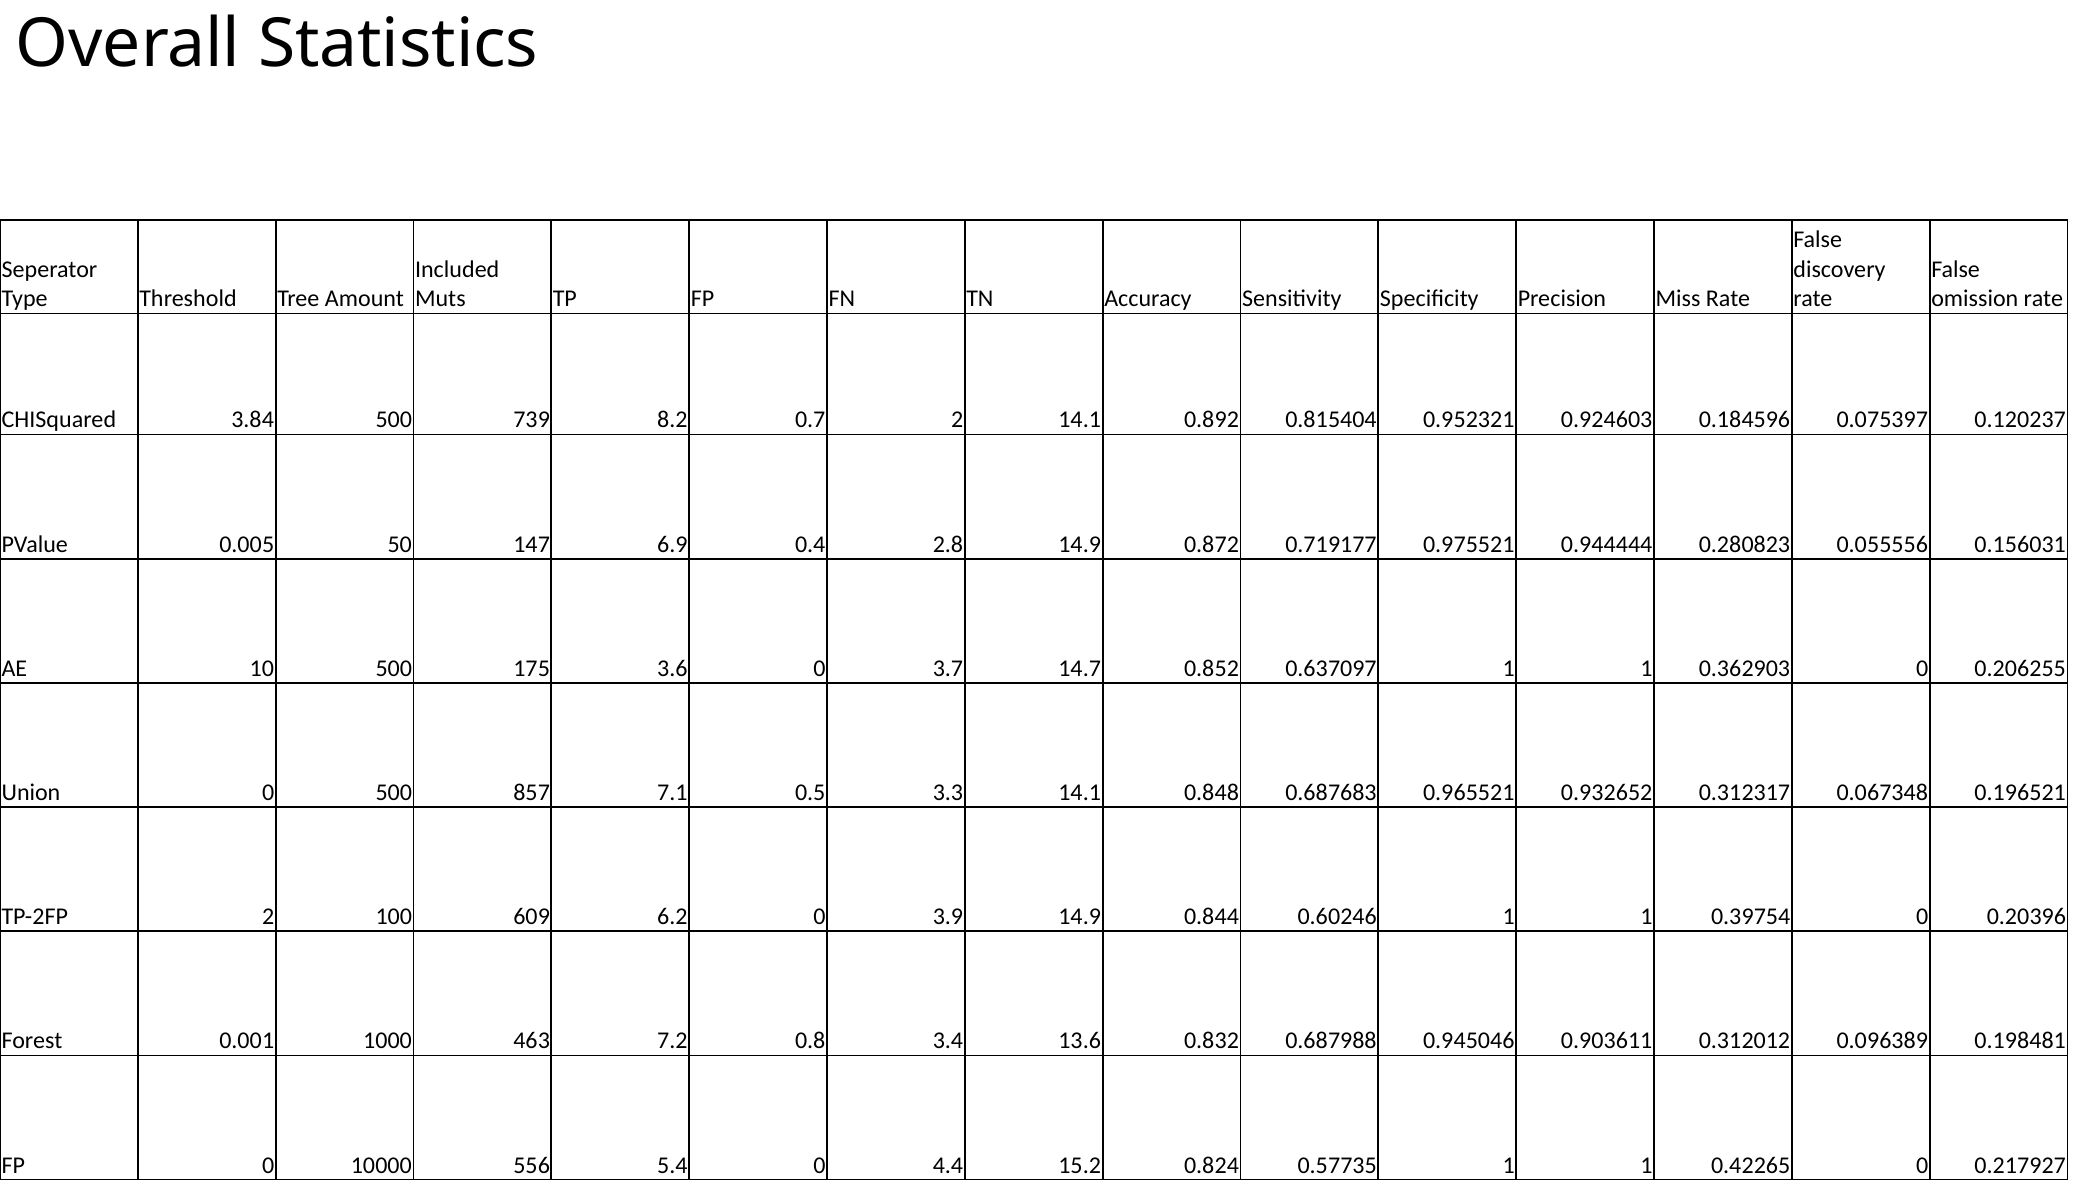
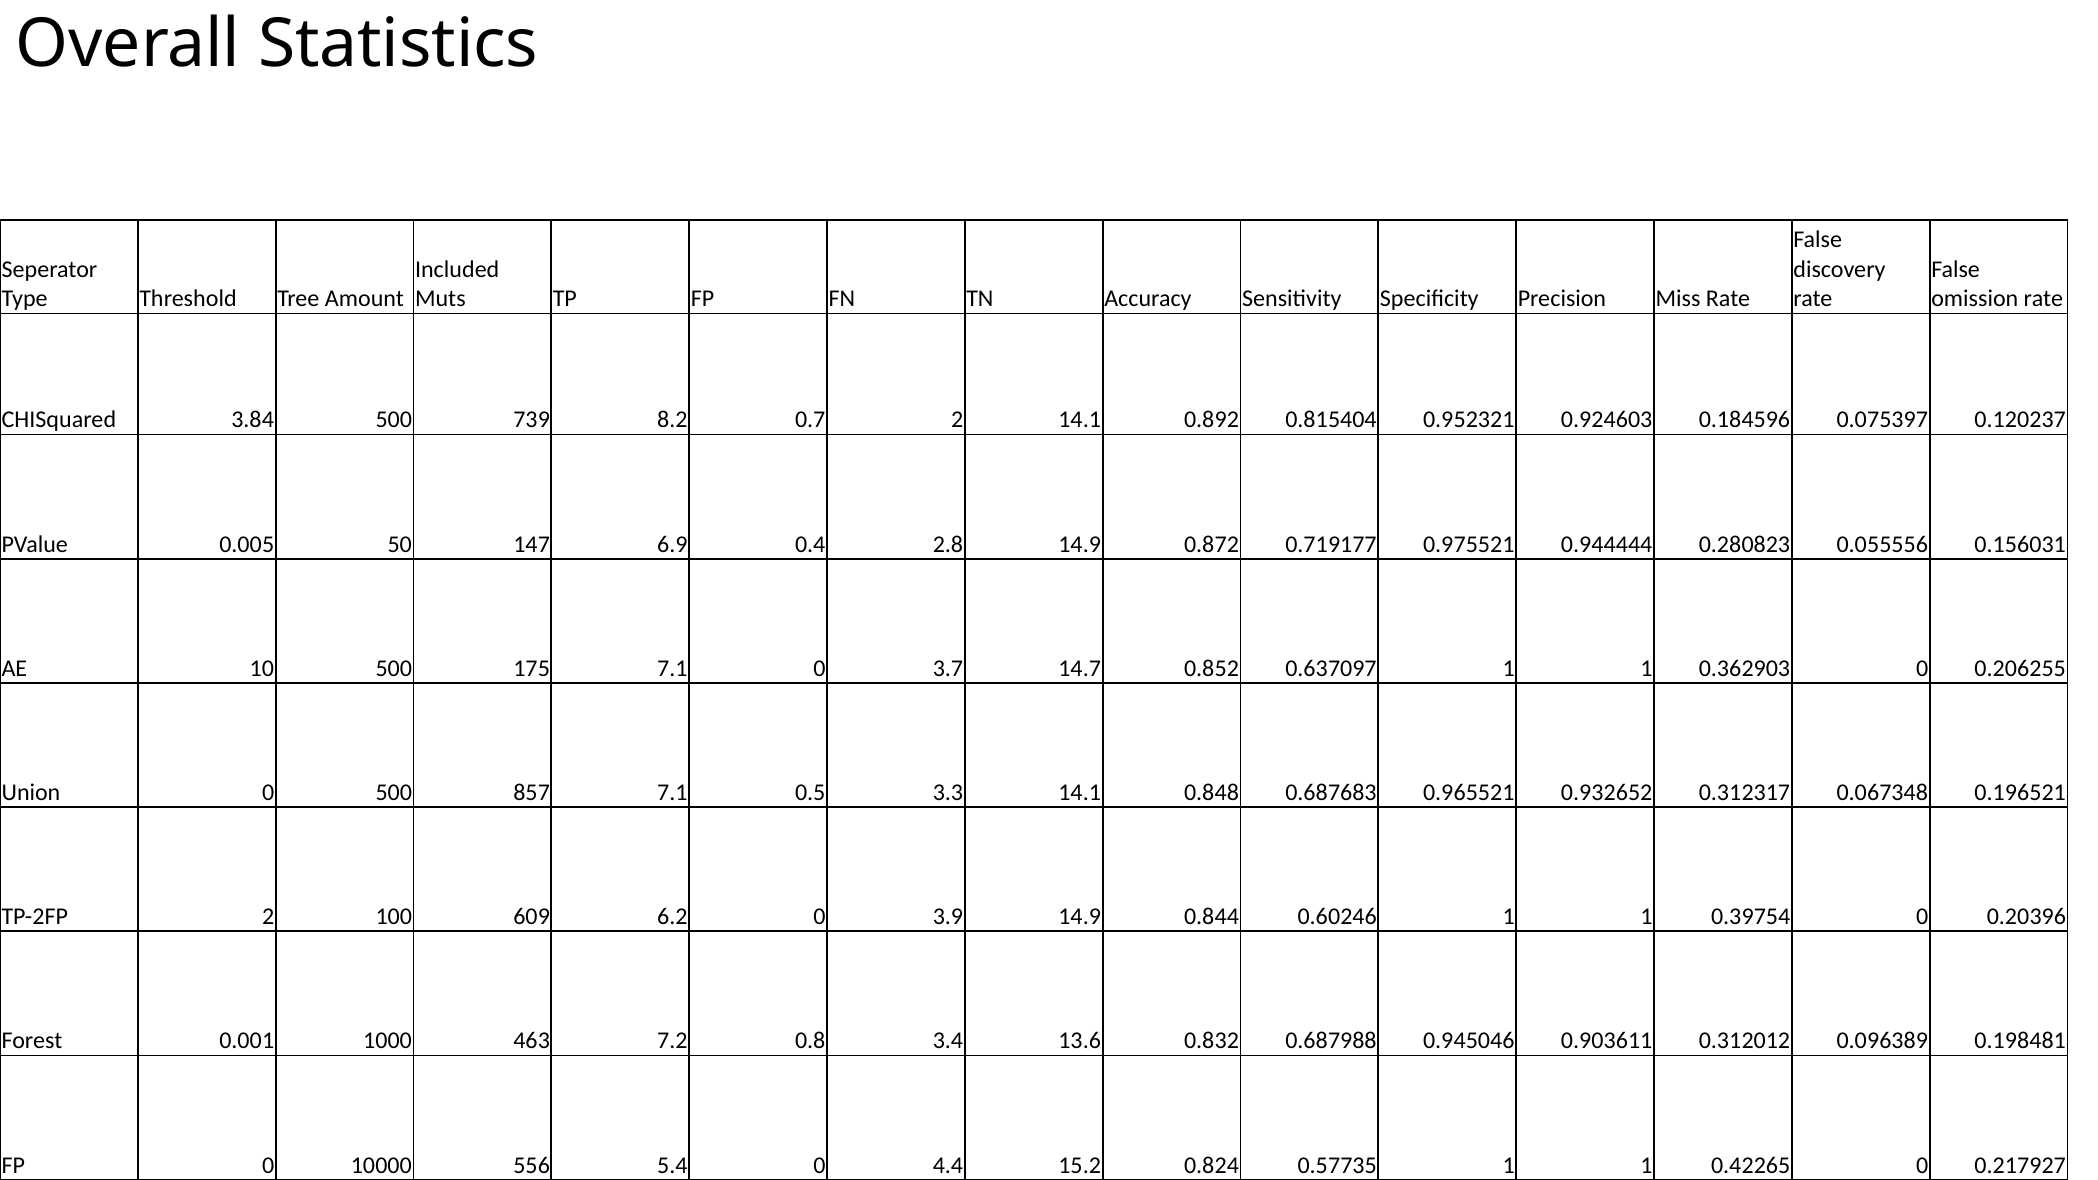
175 3.6: 3.6 -> 7.1 (672, 668)
